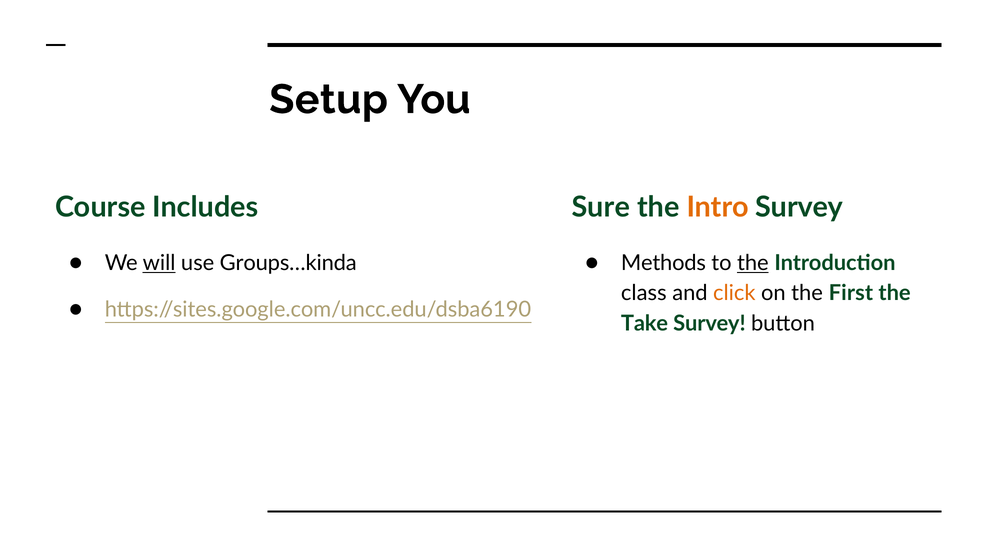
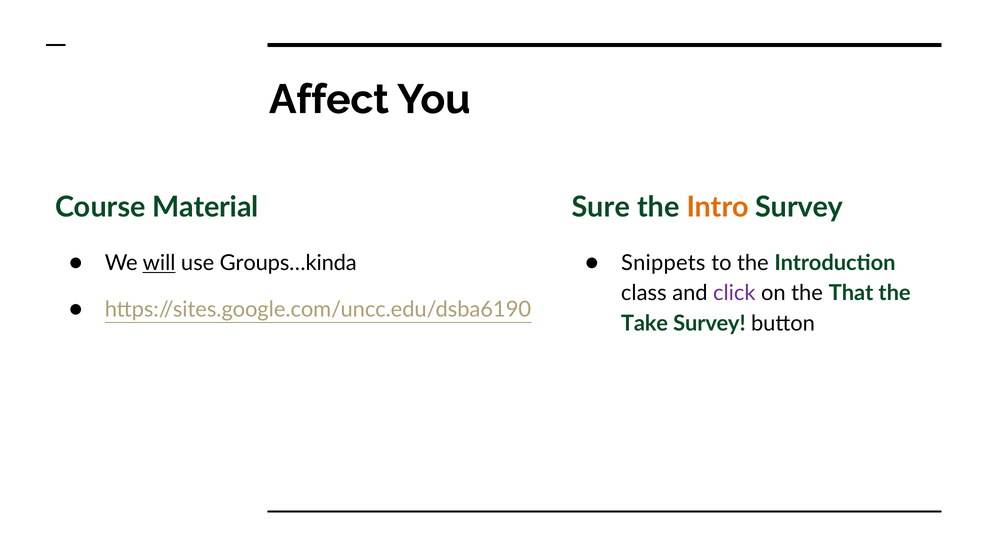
Setup: Setup -> Affect (329, 100)
Includes: Includes -> Material (205, 207)
Methods: Methods -> Snippets (663, 263)
the underline: present -> none (753, 263)
click colour: orange -> purple (734, 293)
First: First -> That (851, 293)
